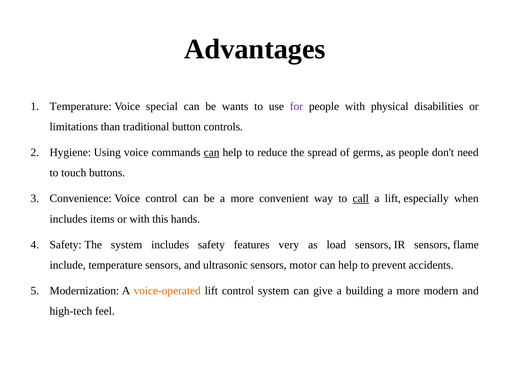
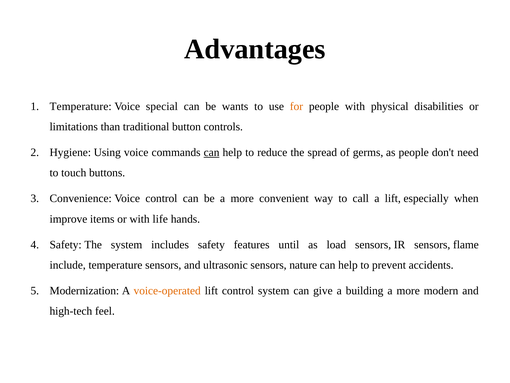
for colour: purple -> orange (296, 106)
call underline: present -> none (361, 198)
includes: includes -> improve (68, 219)
this: this -> life (160, 219)
very: very -> until (289, 244)
motor: motor -> nature (303, 265)
